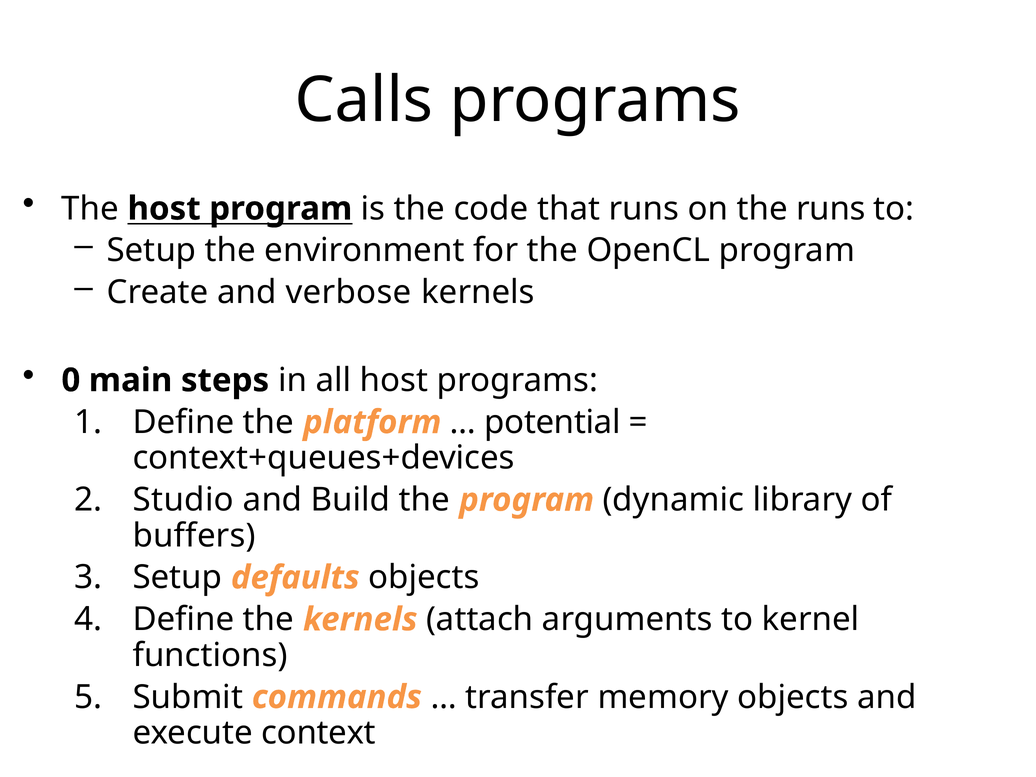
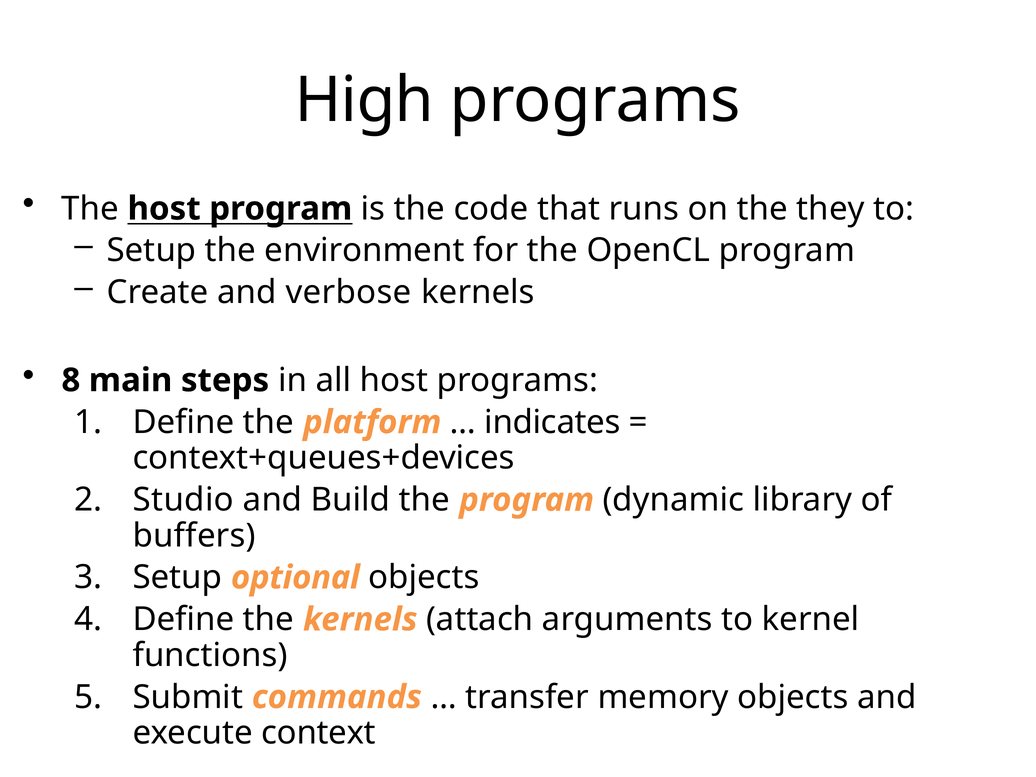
Calls: Calls -> High (364, 100)
the runs: runs -> they (831, 209)
0: 0 -> 8 (71, 380)
potential: potential -> indicates (552, 422)
defaults: defaults -> optional (295, 578)
